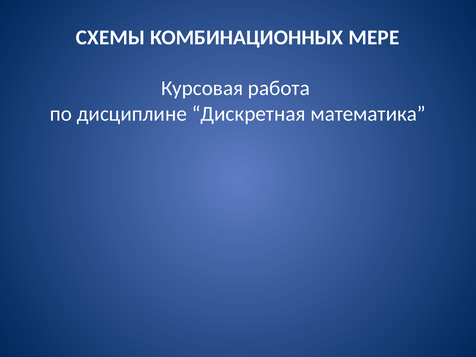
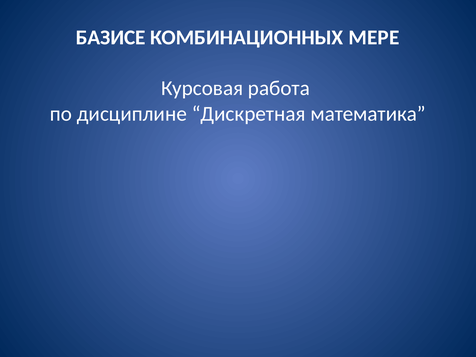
СХЕМЫ: СХЕМЫ -> БАЗИСЕ (111, 38)
